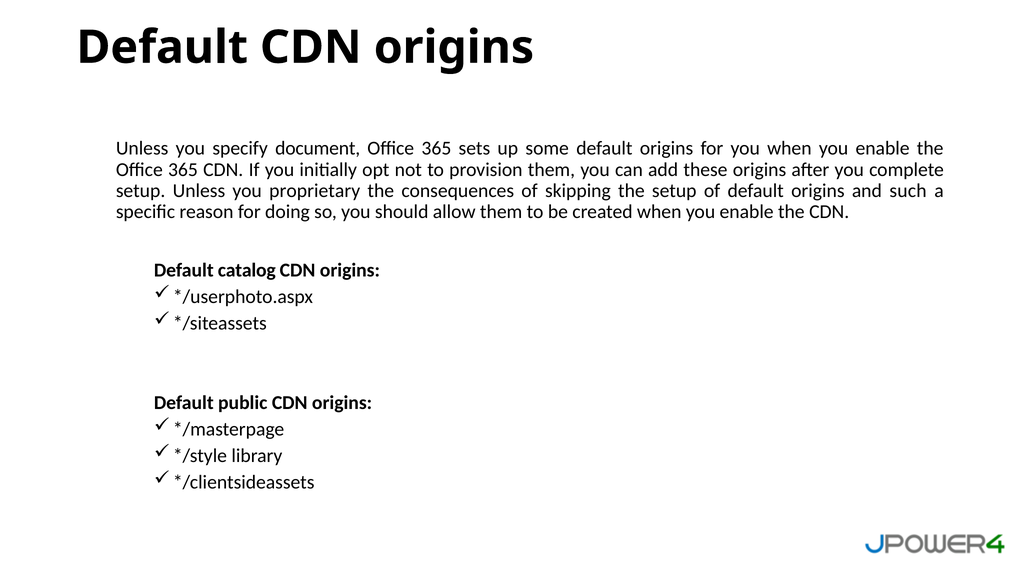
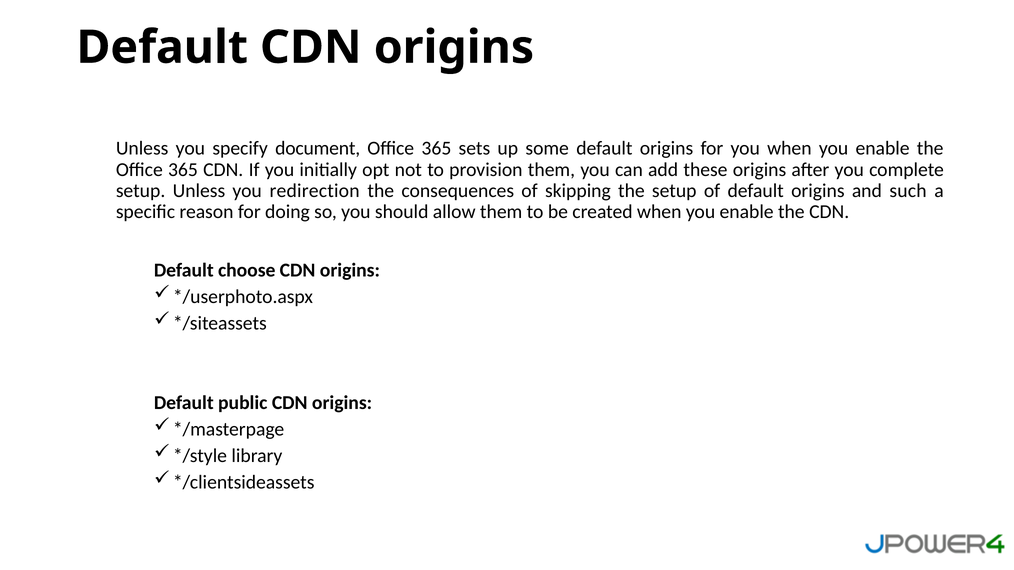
proprietary: proprietary -> redirection (315, 191)
catalog: catalog -> choose (247, 270)
